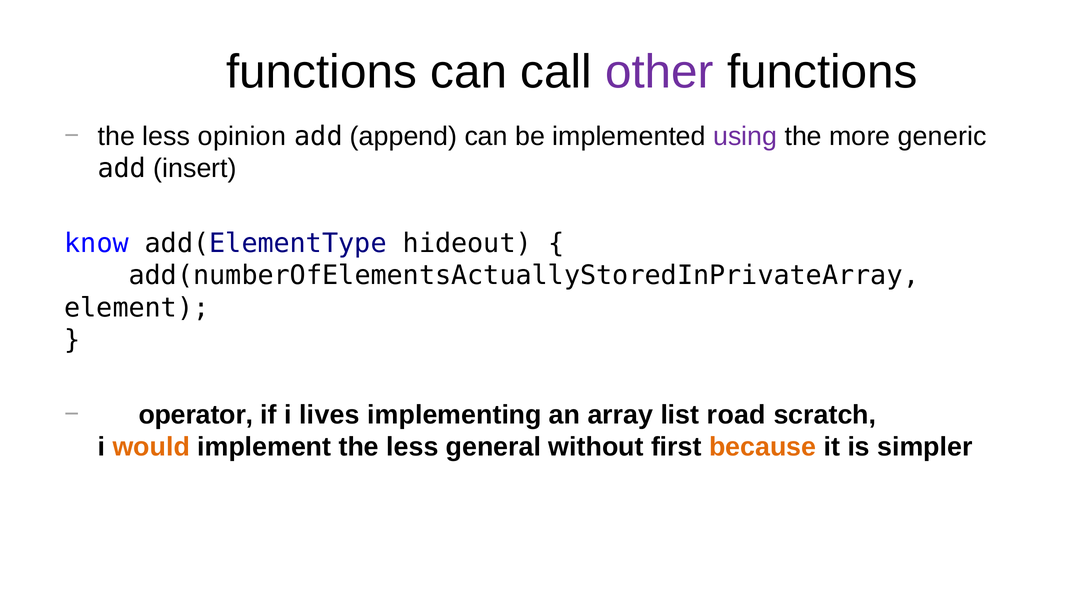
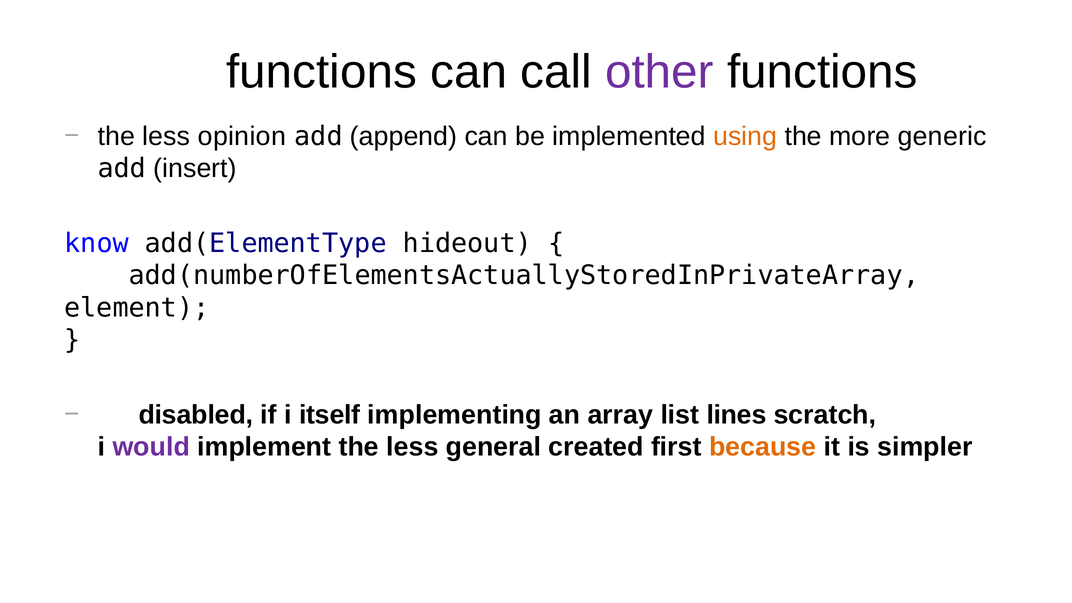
using colour: purple -> orange (745, 136)
operator: operator -> disabled (196, 415)
lives: lives -> itself (330, 415)
road: road -> lines (737, 415)
would colour: orange -> purple (151, 447)
without: without -> created (596, 447)
